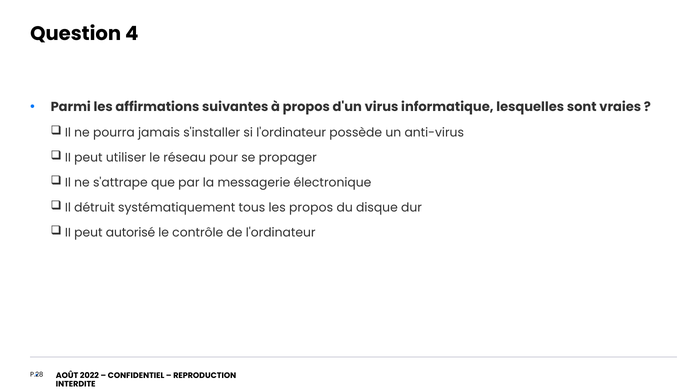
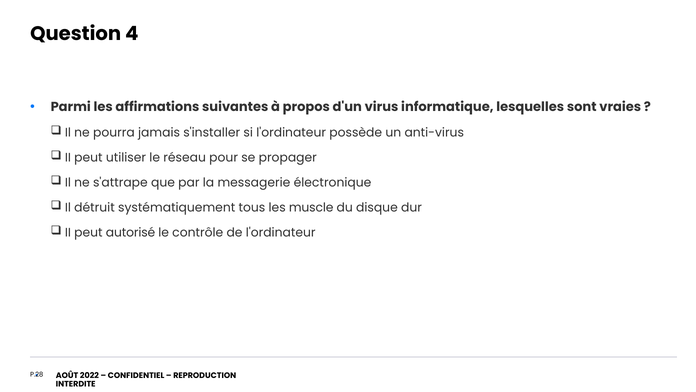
les propos: propos -> muscle (311, 207)
